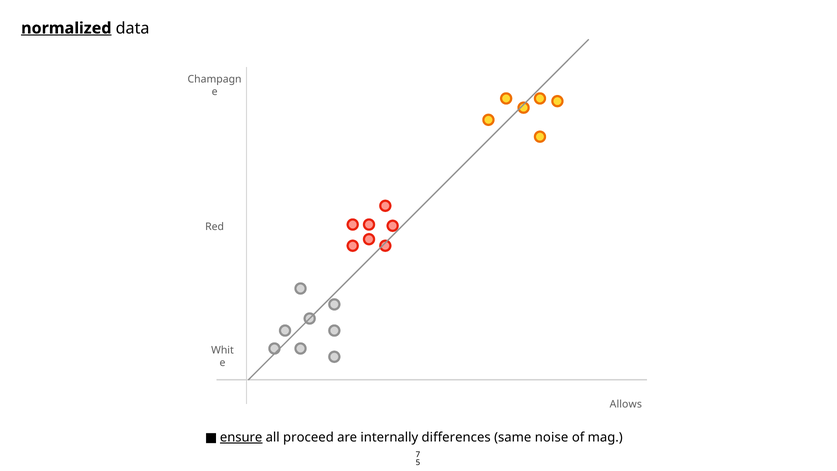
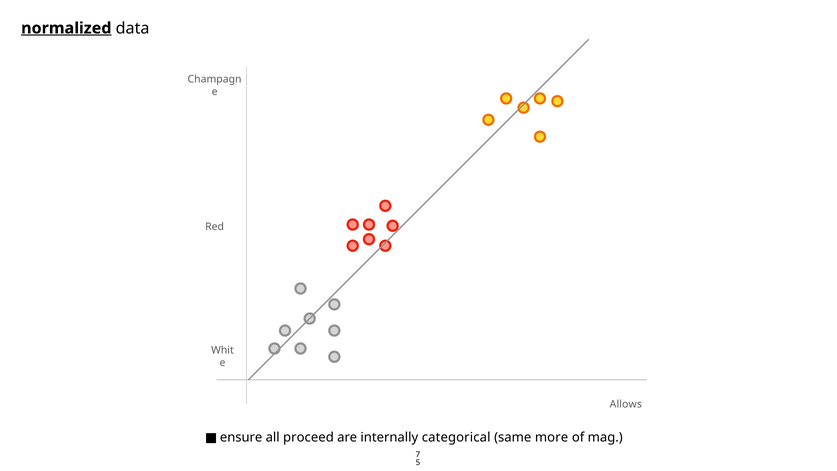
ensure underline: present -> none (241, 437)
differences: differences -> categorical (456, 437)
noise: noise -> more (552, 437)
